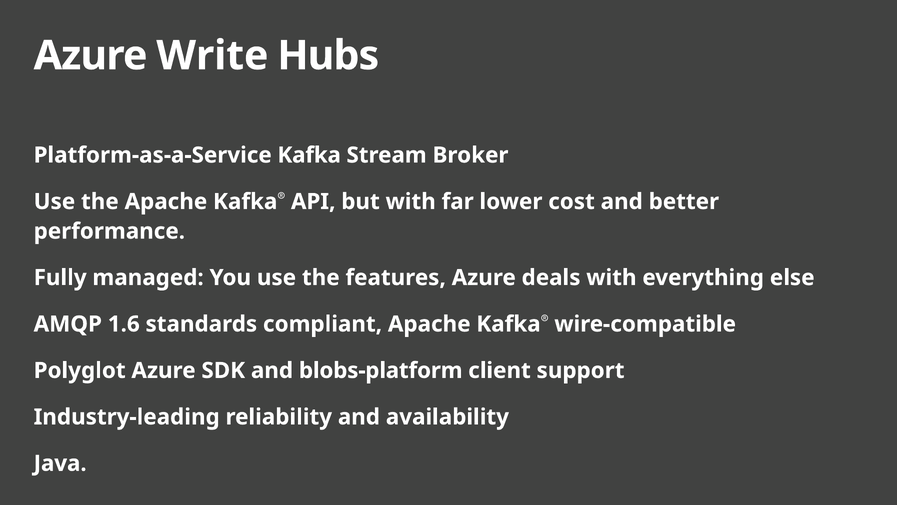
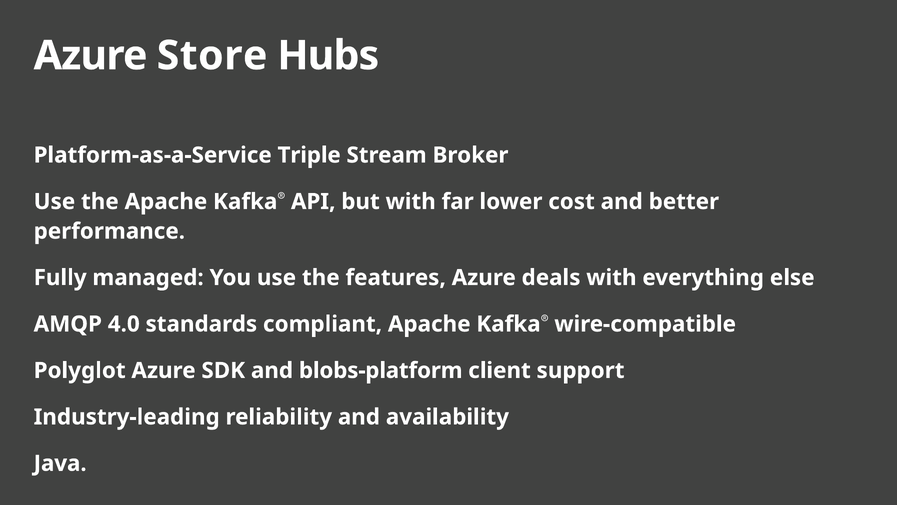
Write: Write -> Store (212, 56)
Platform-as-a-Service Kafka: Kafka -> Triple (309, 155)
1.6: 1.6 -> 4.0 (124, 324)
